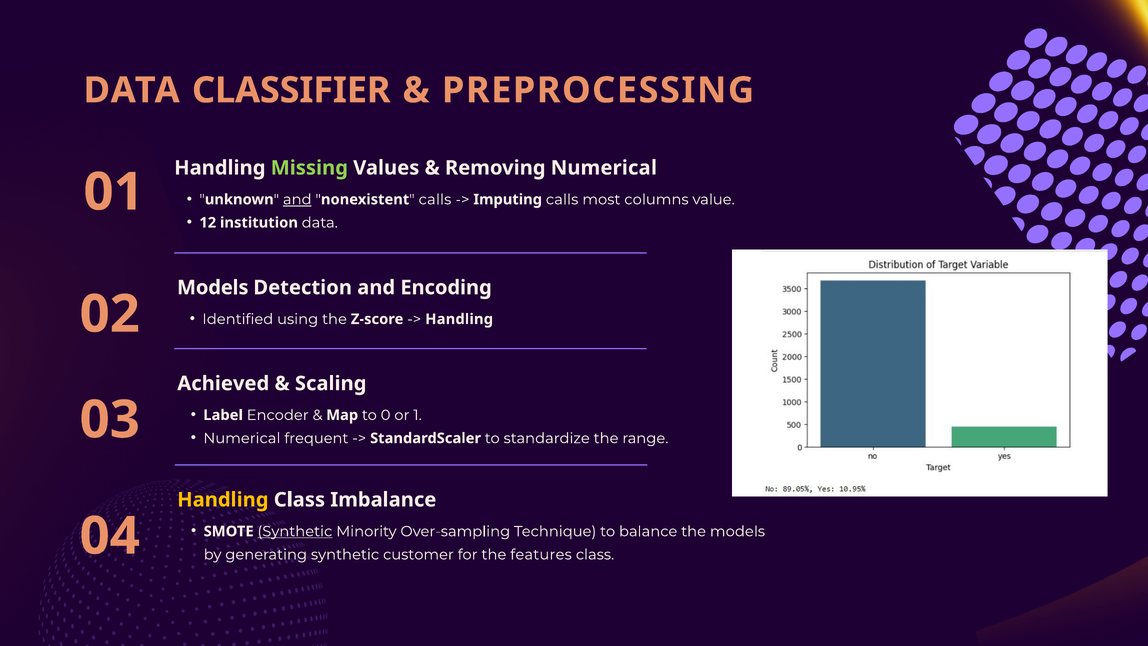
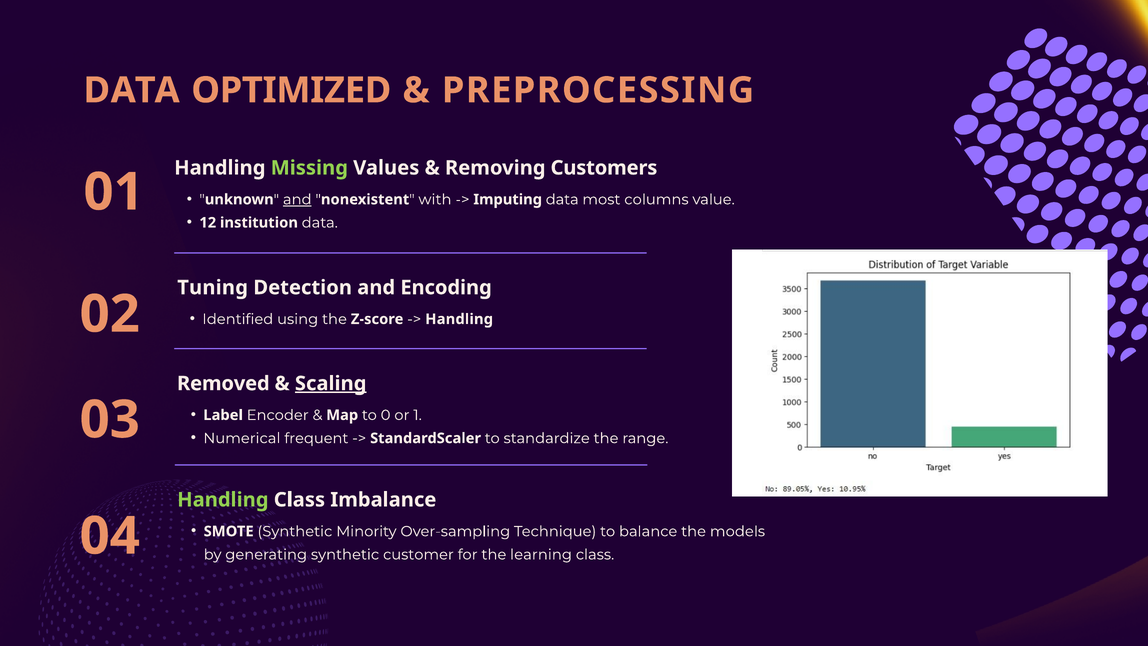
CLASSIFIER: CLASSIFIER -> OPTIMIZED (291, 90)
Removing Numerical: Numerical -> Customers (604, 168)
nonexistent calls: calls -> with (435, 199)
Imputing calls: calls -> data (562, 199)
Models: Models -> Tuning (213, 287)
Achieved: Achieved -> Removed (223, 383)
Scaling underline: none -> present (331, 383)
Handling colour: yellow -> light green (223, 500)
Synthetic underline: present -> none (295, 531)
features: features -> learning (541, 554)
